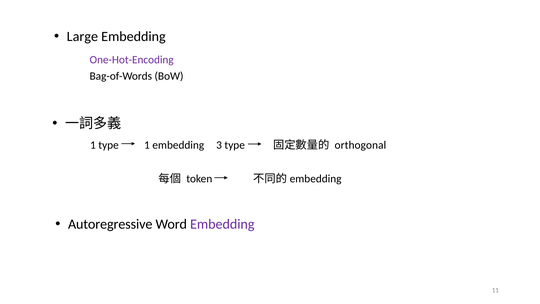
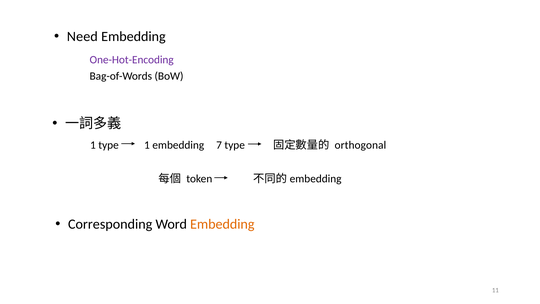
Large: Large -> Need (82, 36)
3: 3 -> 7 (219, 145)
Autoregressive: Autoregressive -> Corresponding (110, 224)
Embedding colour: purple -> orange (222, 224)
